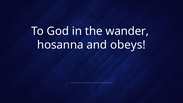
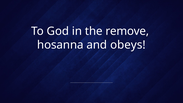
wander: wander -> remove (127, 31)
